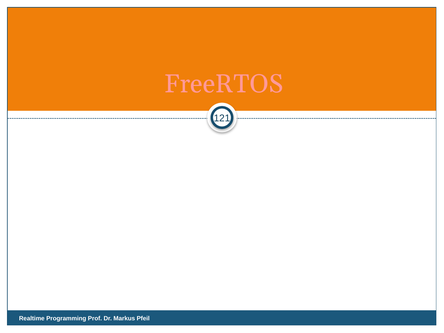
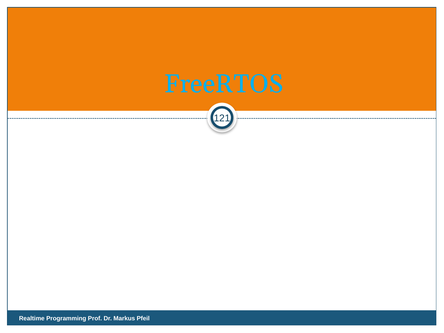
FreeRTOS colour: pink -> light blue (224, 84)
